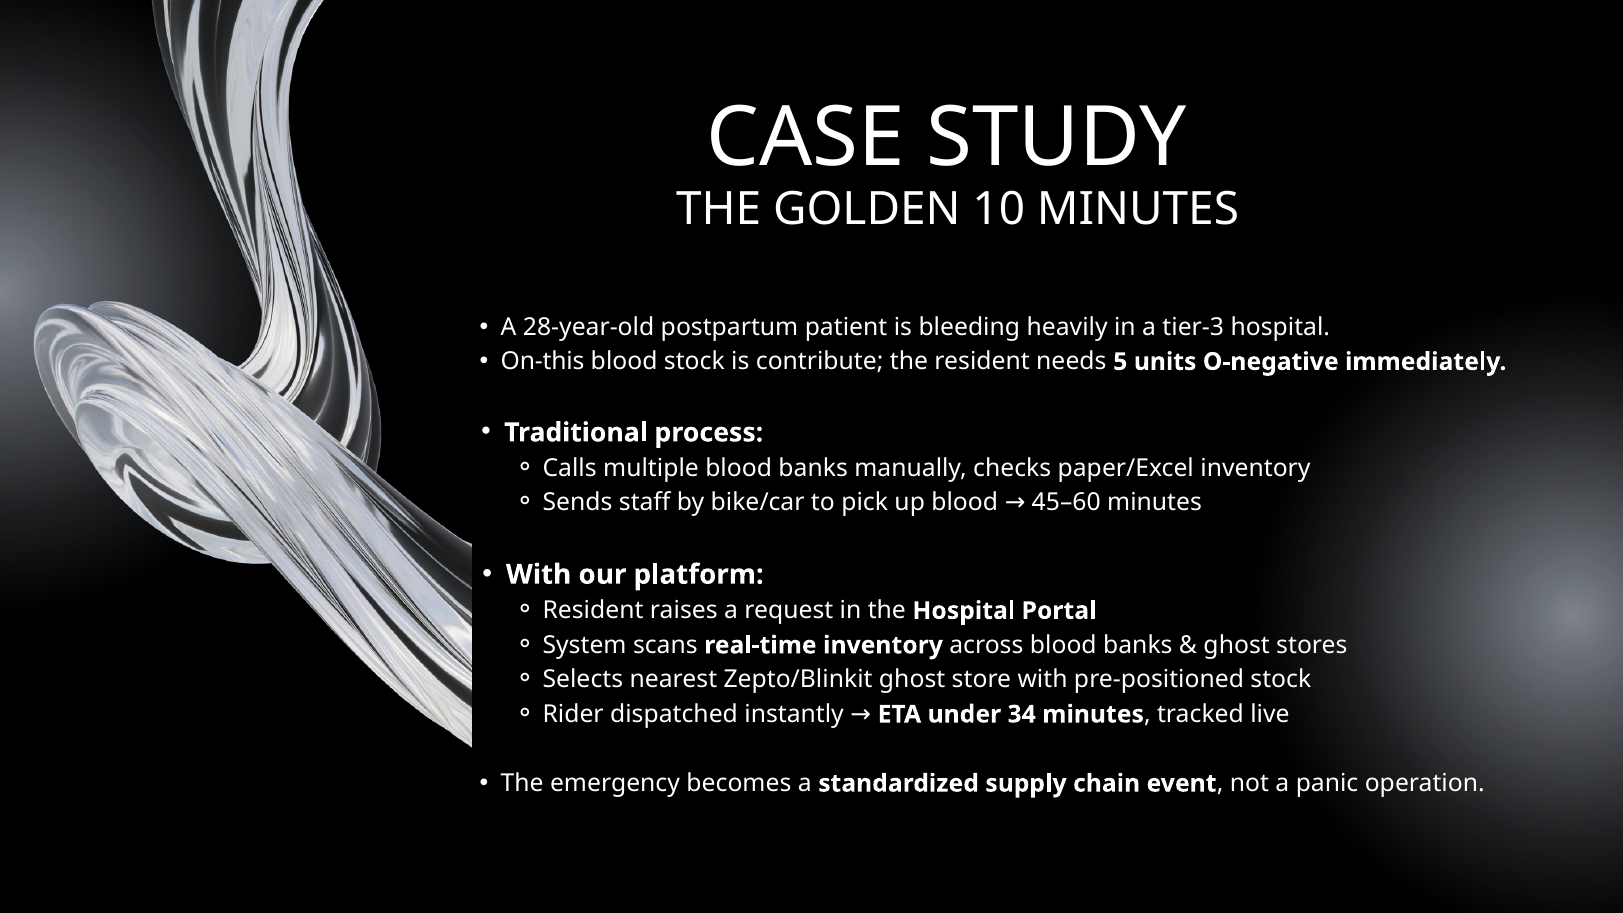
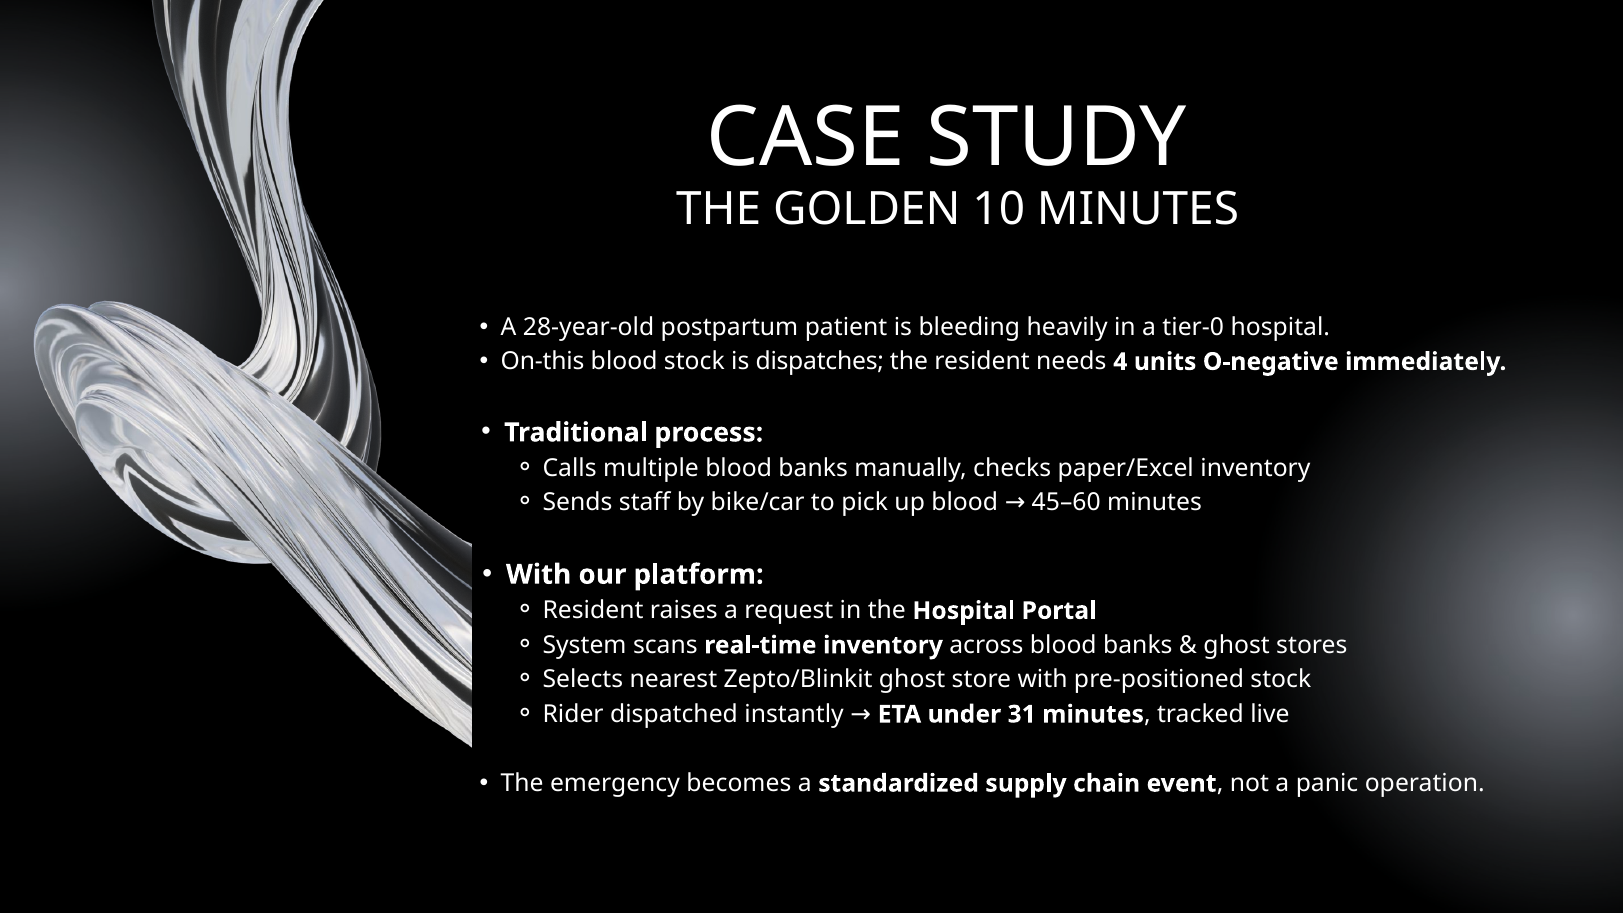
tier‑3: tier‑3 -> tier‑0 (1193, 327)
contribute: contribute -> dispatches (820, 362)
5: 5 -> 4 (1120, 362)
34: 34 -> 31 (1022, 714)
